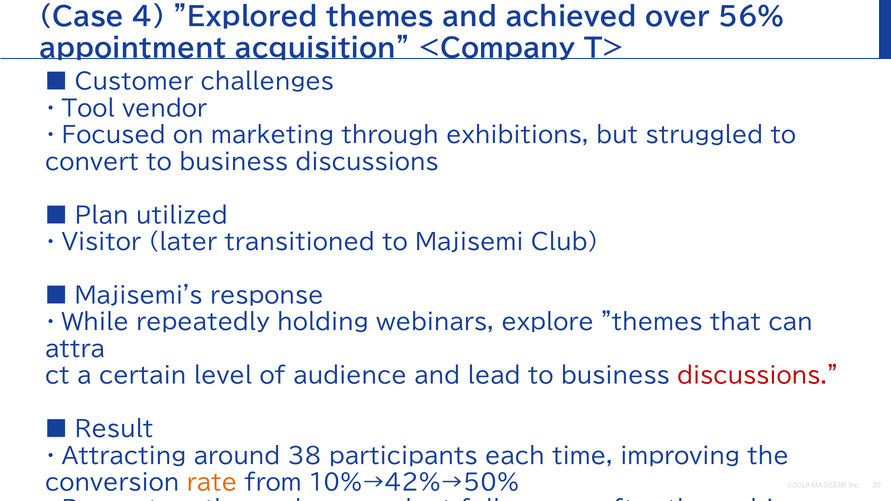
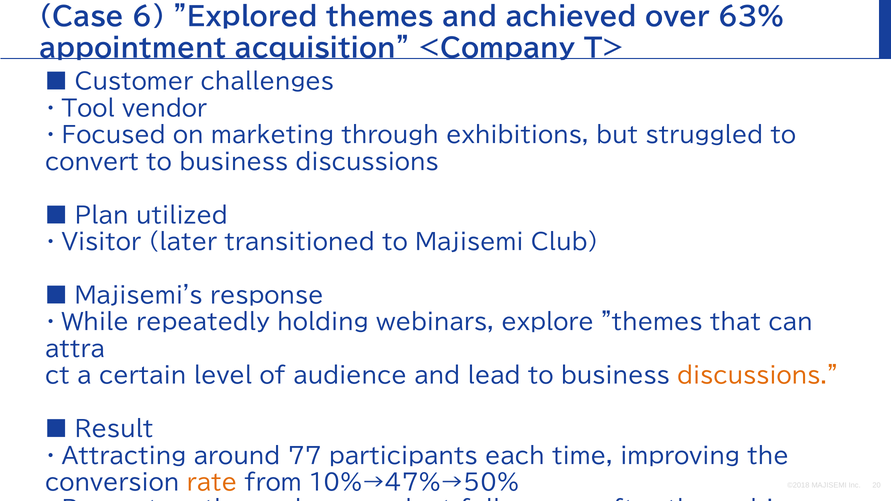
4: 4 -> 6 (149, 17)
56%: 56% -> 63% (751, 17)
discussions colour: red -> orange (758, 376)
38: 38 -> 77 (305, 456)
10%→42%→50%: 10%→42%→50% -> 10%→47%→50% (414, 483)
